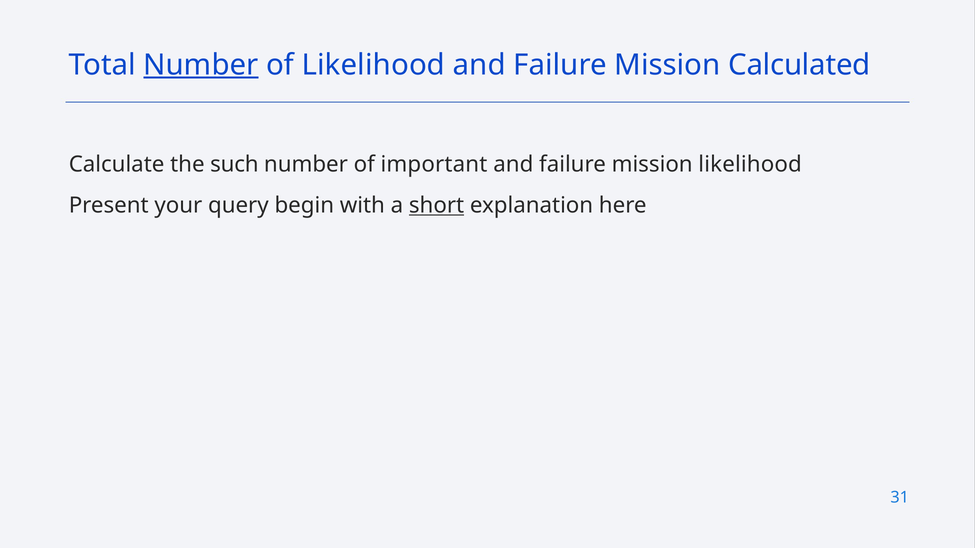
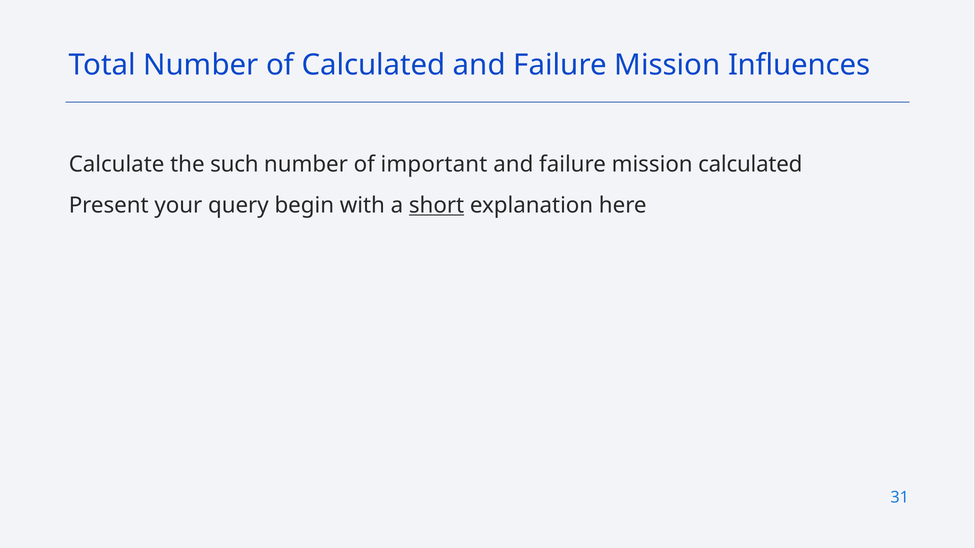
Number underline: present -> none (201, 65)
of Likelihood: Likelihood -> Calculated (373, 65)
Calculated: Calculated -> Influences (799, 65)
mission likelihood: likelihood -> calculated (750, 165)
